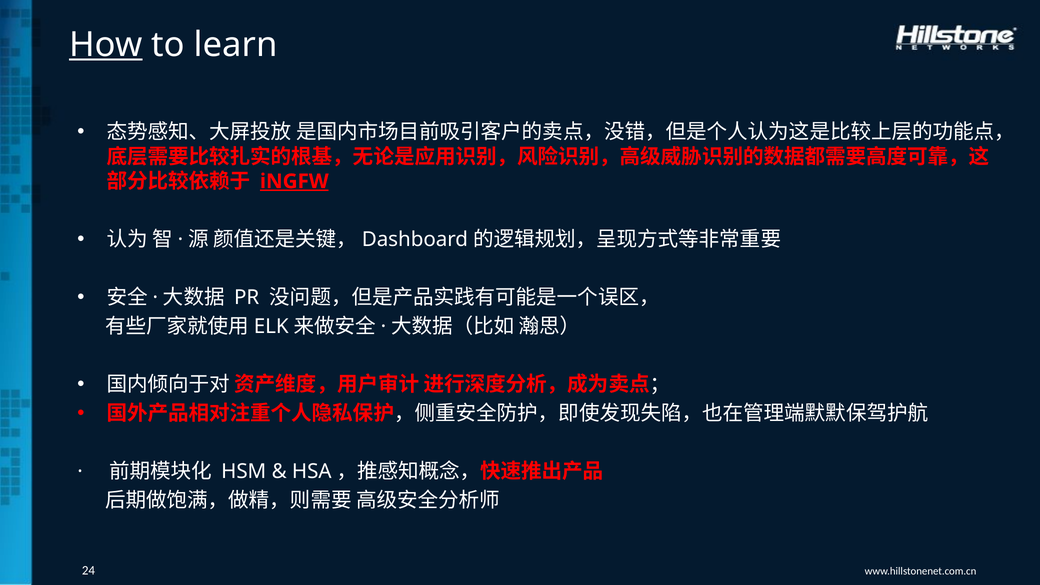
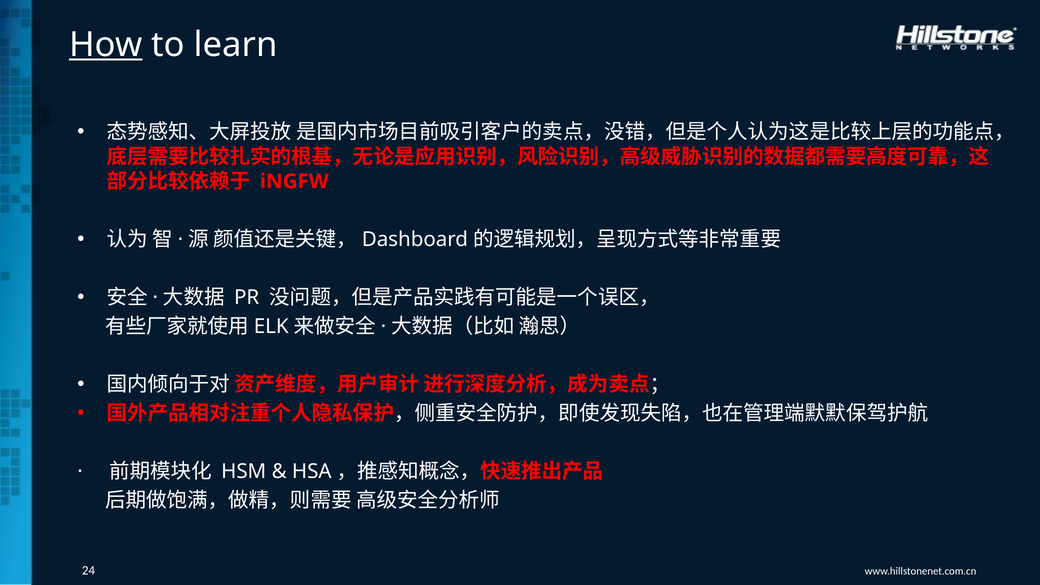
iNGFW underline: present -> none (294, 181)
